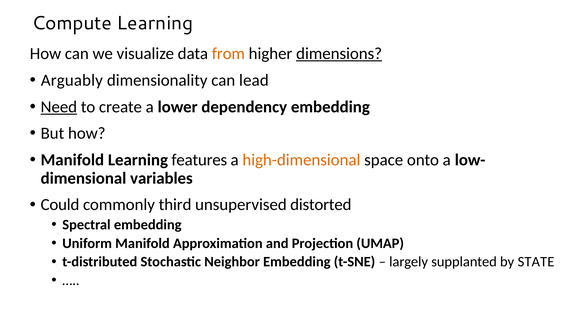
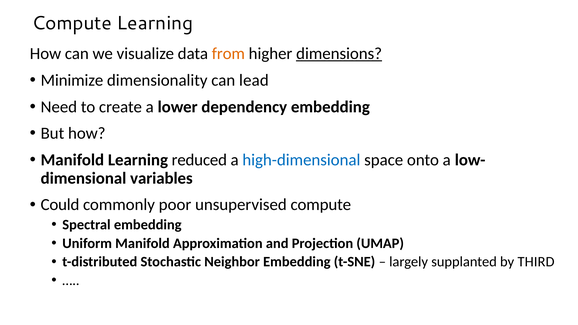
Arguably: Arguably -> Minimize (72, 80)
Need underline: present -> none (59, 107)
features: features -> reduced (199, 160)
high-dimensional colour: orange -> blue (301, 160)
third: third -> poor (175, 205)
unsupervised distorted: distorted -> compute (321, 205)
STATE: STATE -> THIRD (536, 262)
